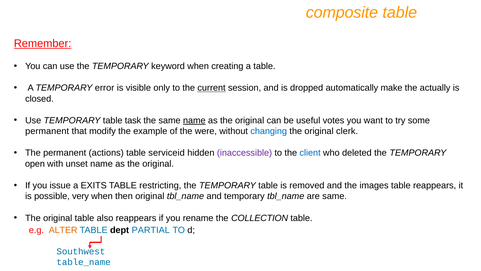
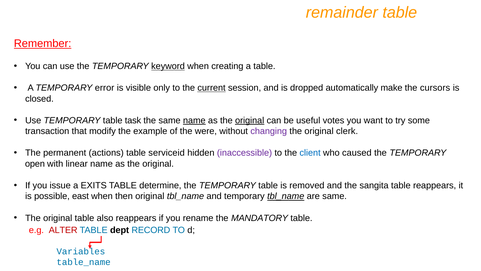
composite: composite -> remainder (342, 13)
keyword underline: none -> present (168, 66)
actually: actually -> cursors (435, 88)
original underline: none -> present (250, 120)
permanent: permanent -> transaction (47, 131)
changing colour: blue -> purple (269, 131)
deleted: deleted -> caused (357, 153)
unset: unset -> linear (77, 164)
restricting: restricting -> determine (160, 185)
images: images -> sangita (374, 185)
very: very -> east (80, 196)
tbl_name underline: none -> present (286, 196)
COLLECTION: COLLECTION -> MANDATORY (260, 218)
ALTER colour: orange -> red (63, 230)
PARTIAL: PARTIAL -> RECORD (151, 230)
Southwest: Southwest -> Variables (81, 251)
